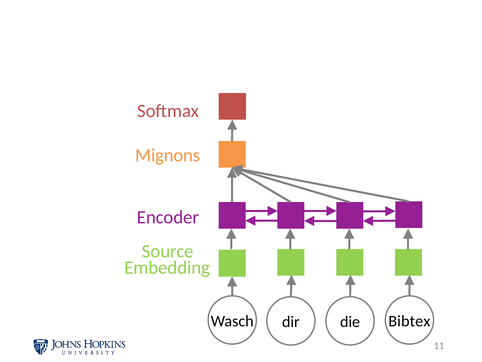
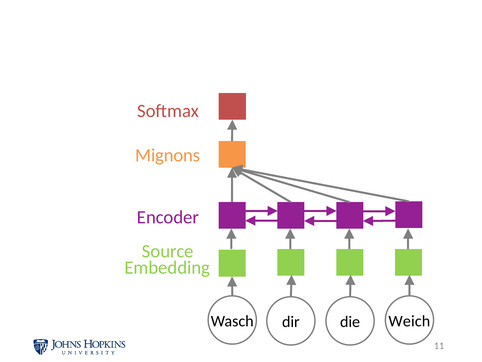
Bibtex: Bibtex -> Weich (409, 321)
